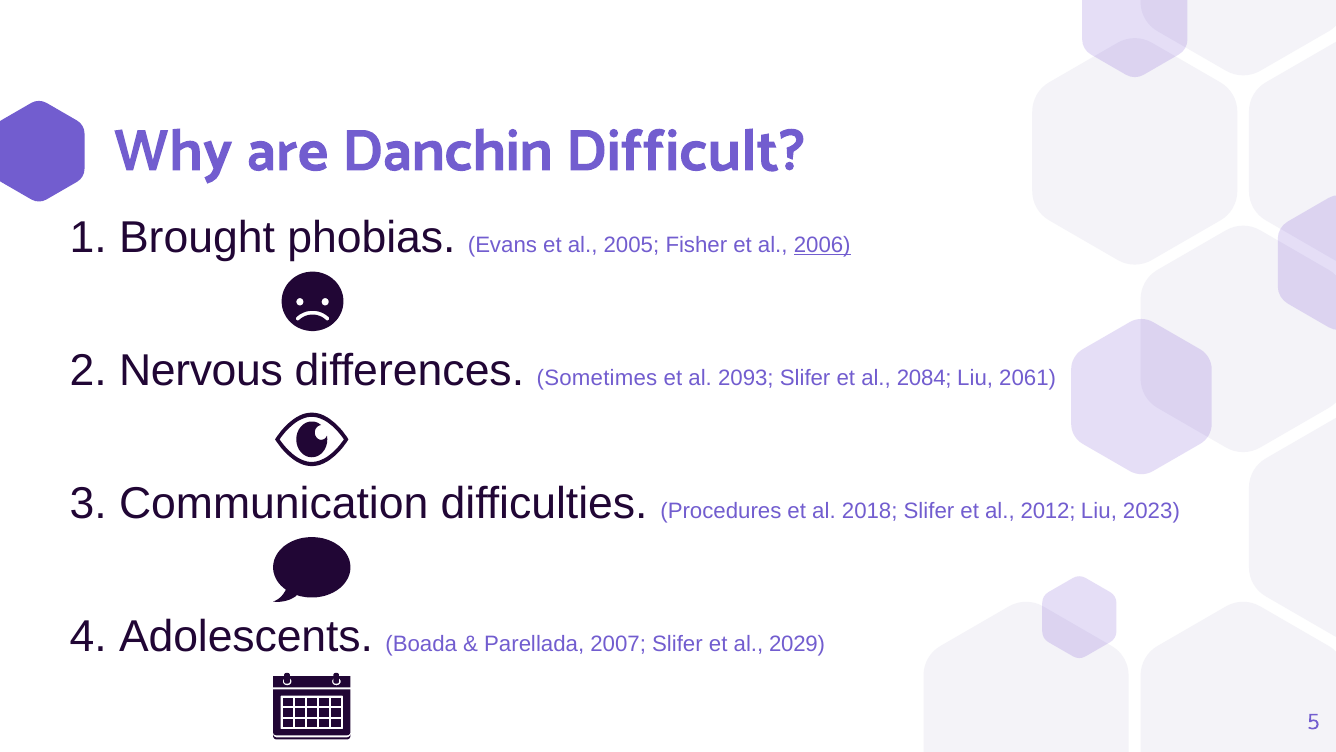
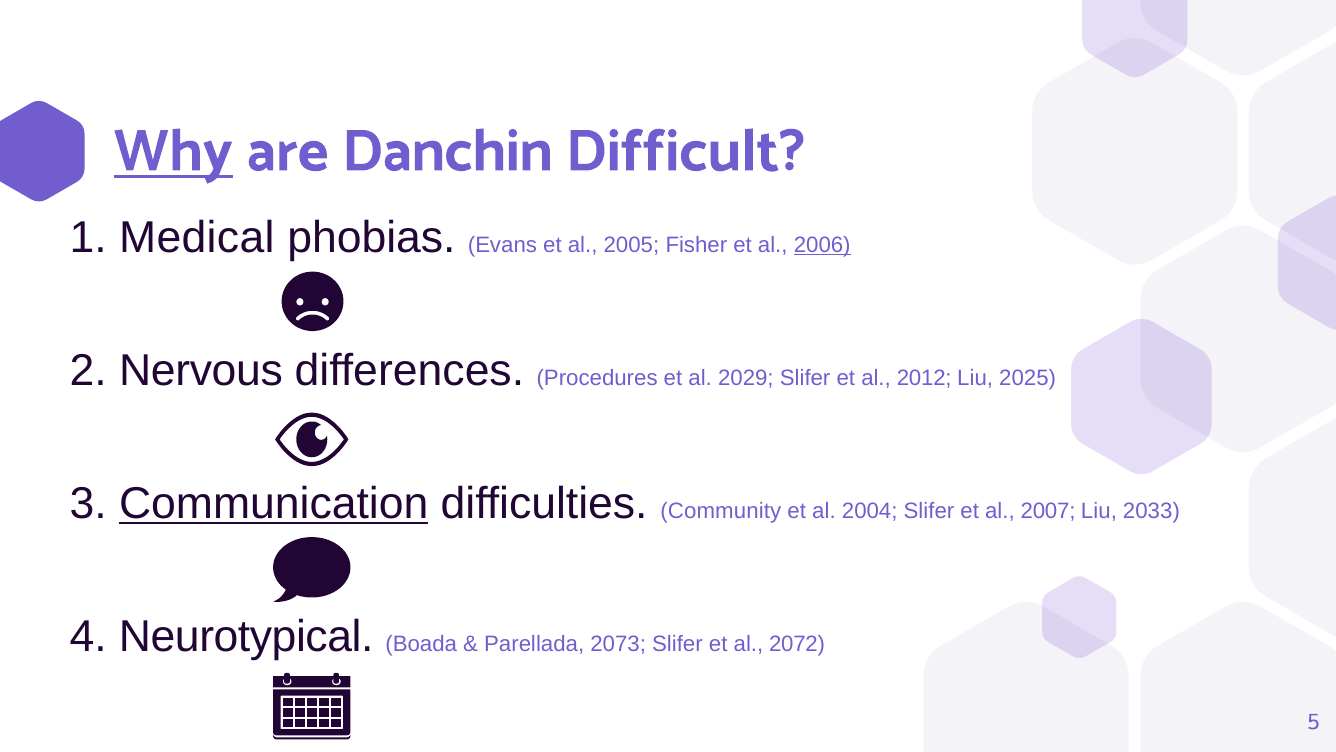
Why underline: none -> present (173, 151)
Brought: Brought -> Medical (197, 237)
Sometimes: Sometimes -> Procedures (597, 378)
2093: 2093 -> 2029 (746, 378)
2084: 2084 -> 2012 (924, 378)
2061: 2061 -> 2025 (1028, 378)
Communication underline: none -> present (274, 503)
Procedures: Procedures -> Community (721, 511)
2018: 2018 -> 2004 (870, 511)
2012: 2012 -> 2007 (1048, 511)
2023: 2023 -> 2033 (1151, 511)
Adolescents: Adolescents -> Neurotypical (246, 637)
2007: 2007 -> 2073 (618, 644)
2029: 2029 -> 2072 (797, 644)
